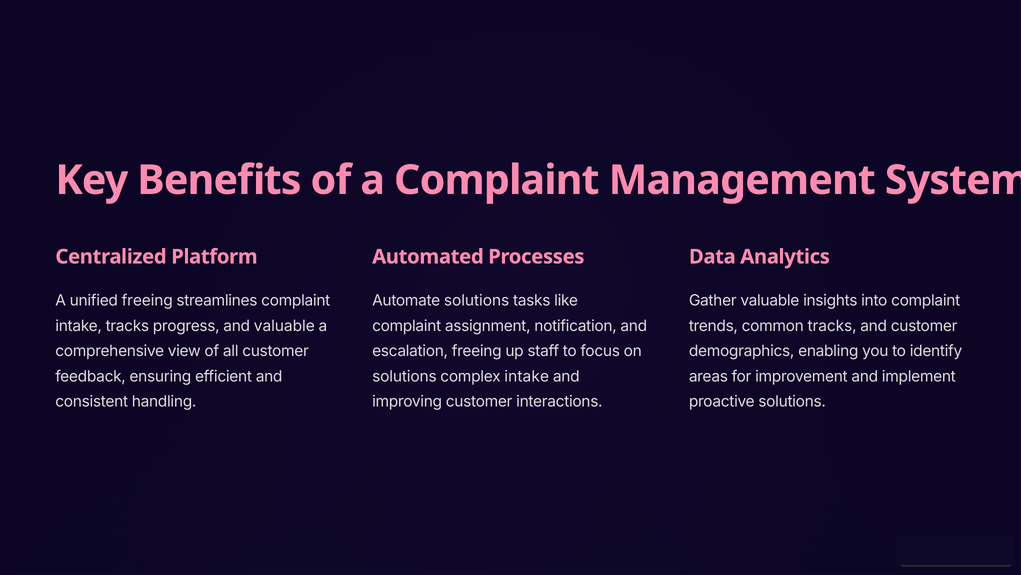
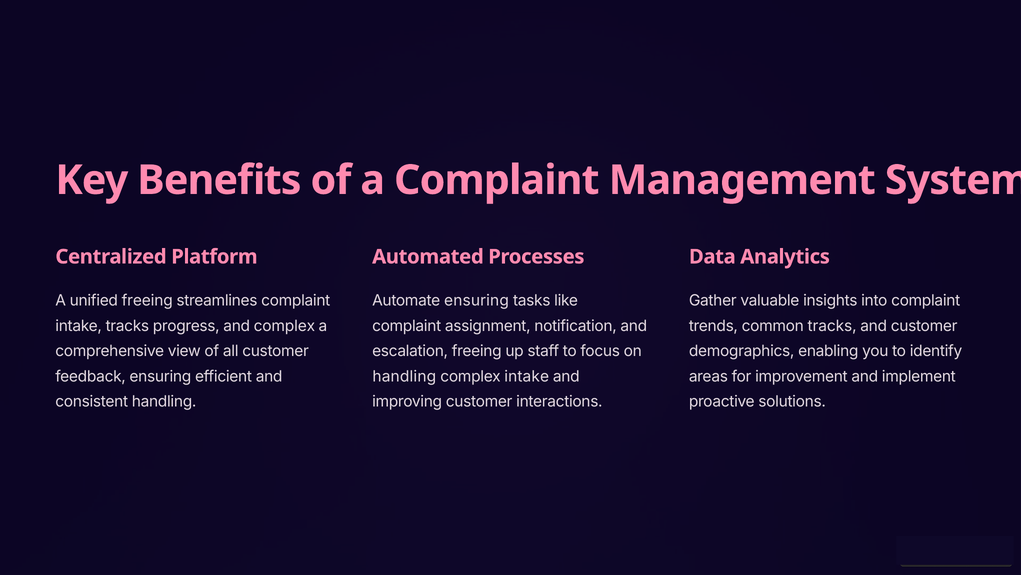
Automate solutions: solutions -> ensuring (477, 300)
and valuable: valuable -> complex (284, 326)
solutions: solutions -> handling (404, 376)
